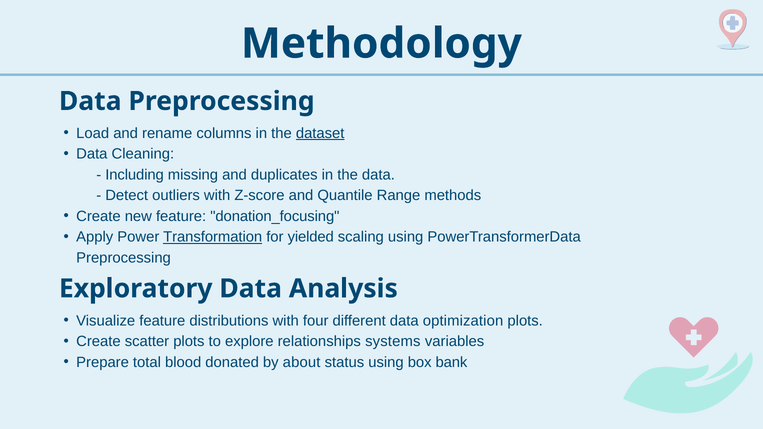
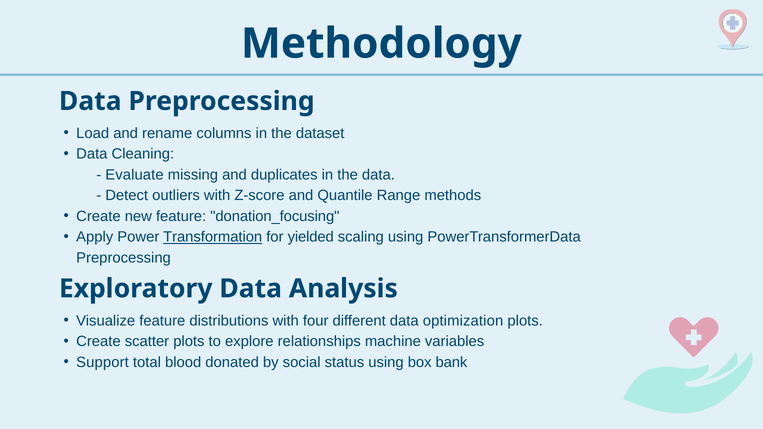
dataset underline: present -> none (320, 133)
Including: Including -> Evaluate (134, 175)
systems: systems -> machine (393, 342)
Prepare: Prepare -> Support (103, 362)
about: about -> social (302, 362)
